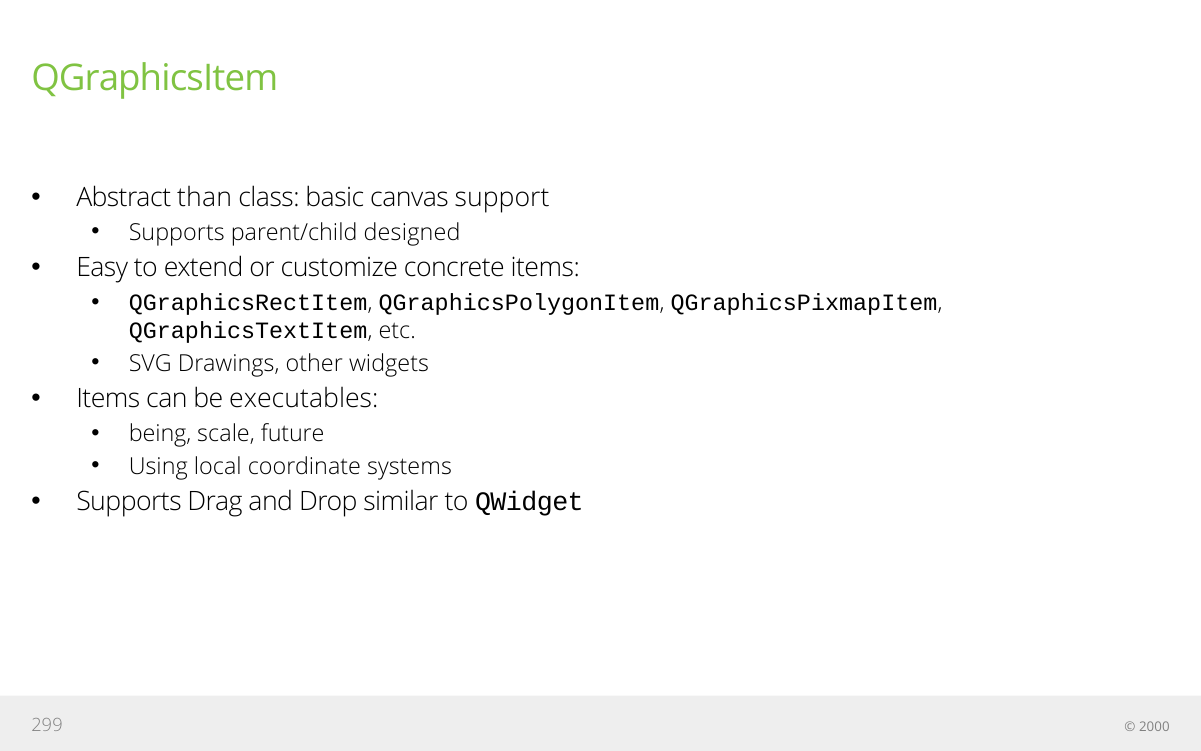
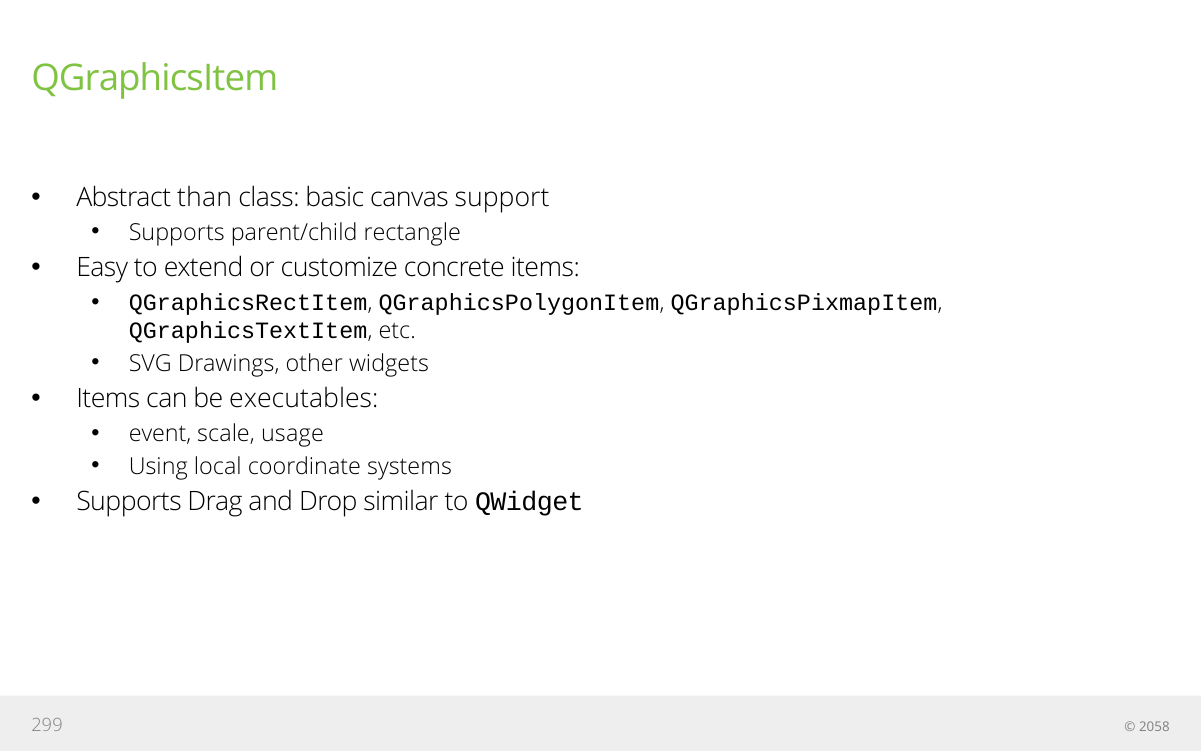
designed: designed -> rectangle (412, 232)
being: being -> event (160, 433)
future: future -> usage (292, 433)
2000: 2000 -> 2058 (1154, 727)
